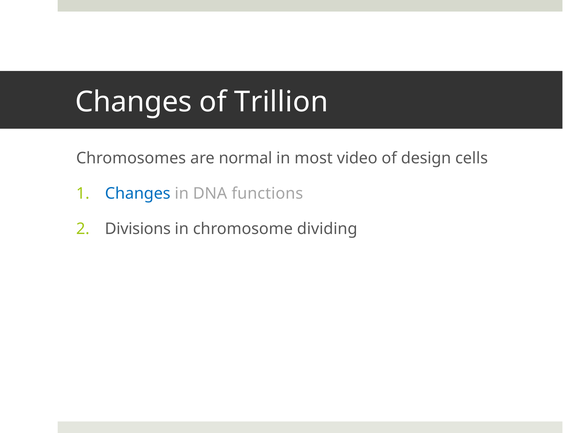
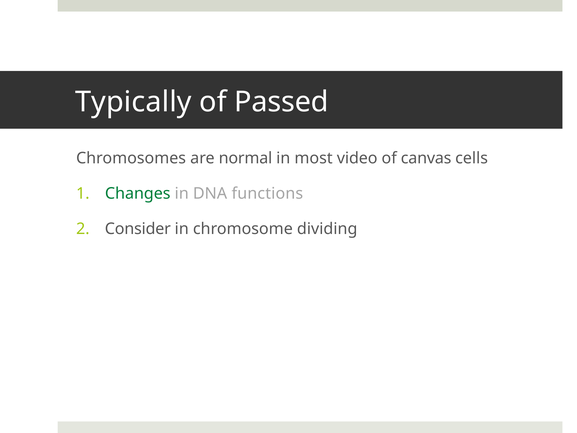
Changes: Changes -> Typically (133, 102)
Trillion: Trillion -> Passed (281, 102)
design: design -> canvas (426, 158)
Changes colour: blue -> green (138, 193)
Divisions: Divisions -> Consider (138, 229)
